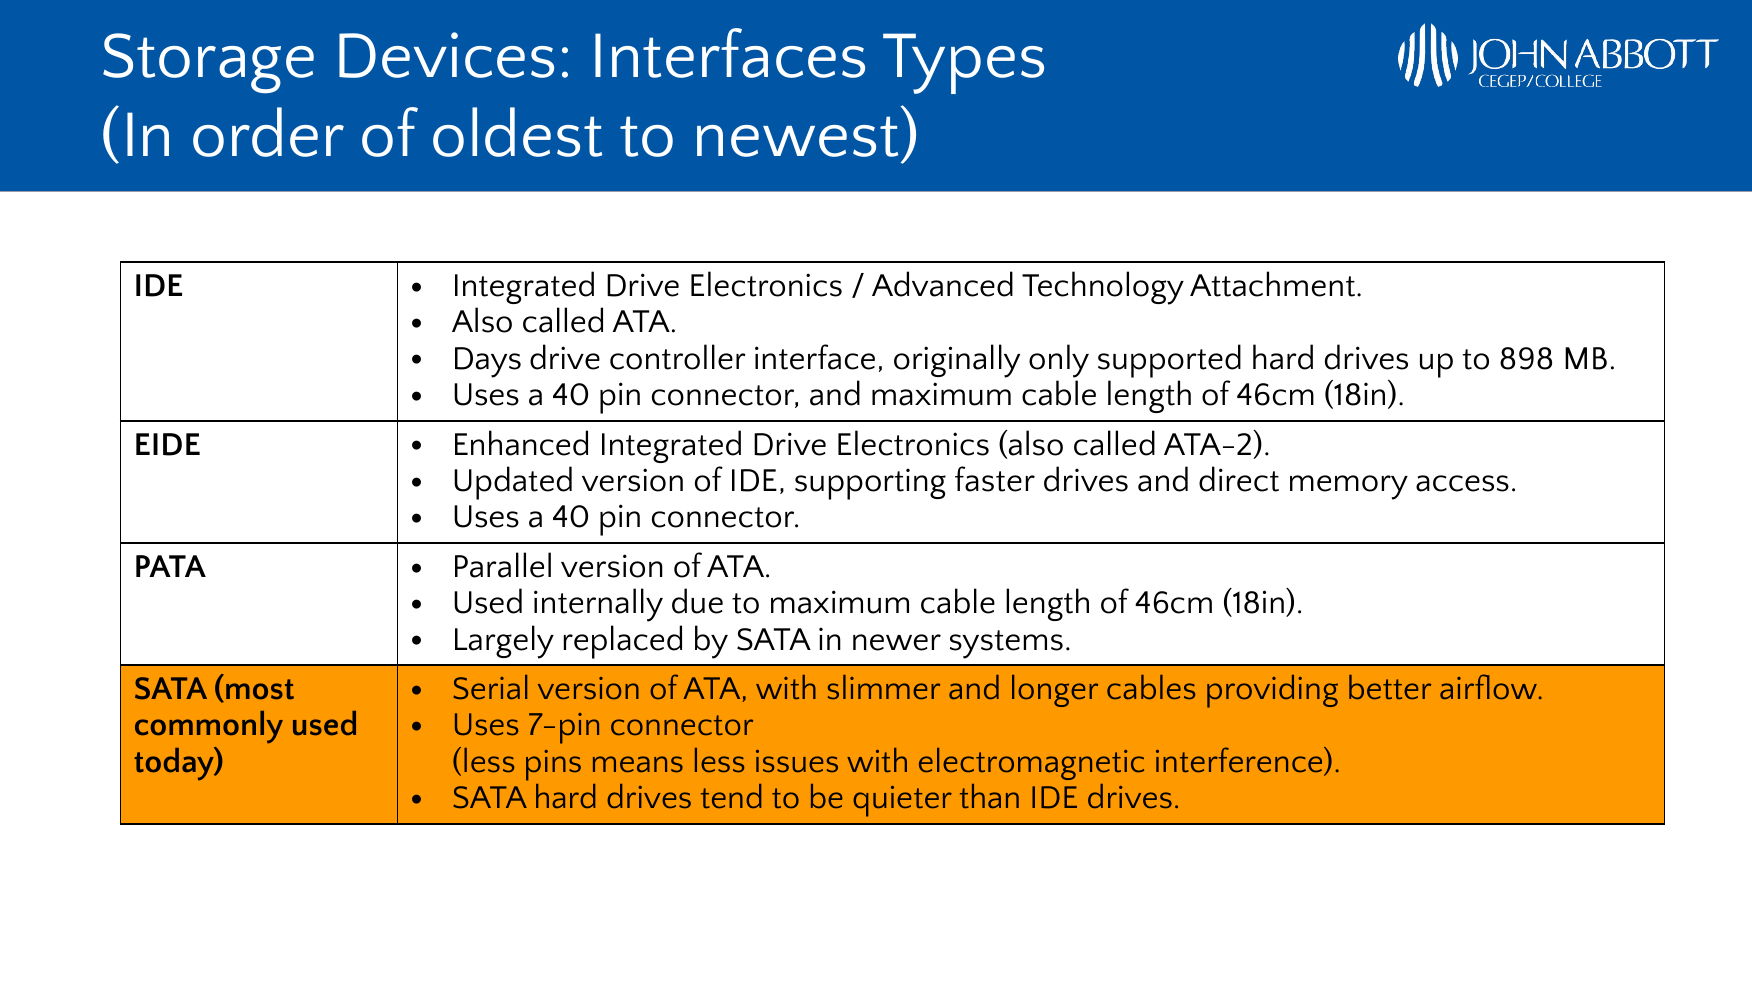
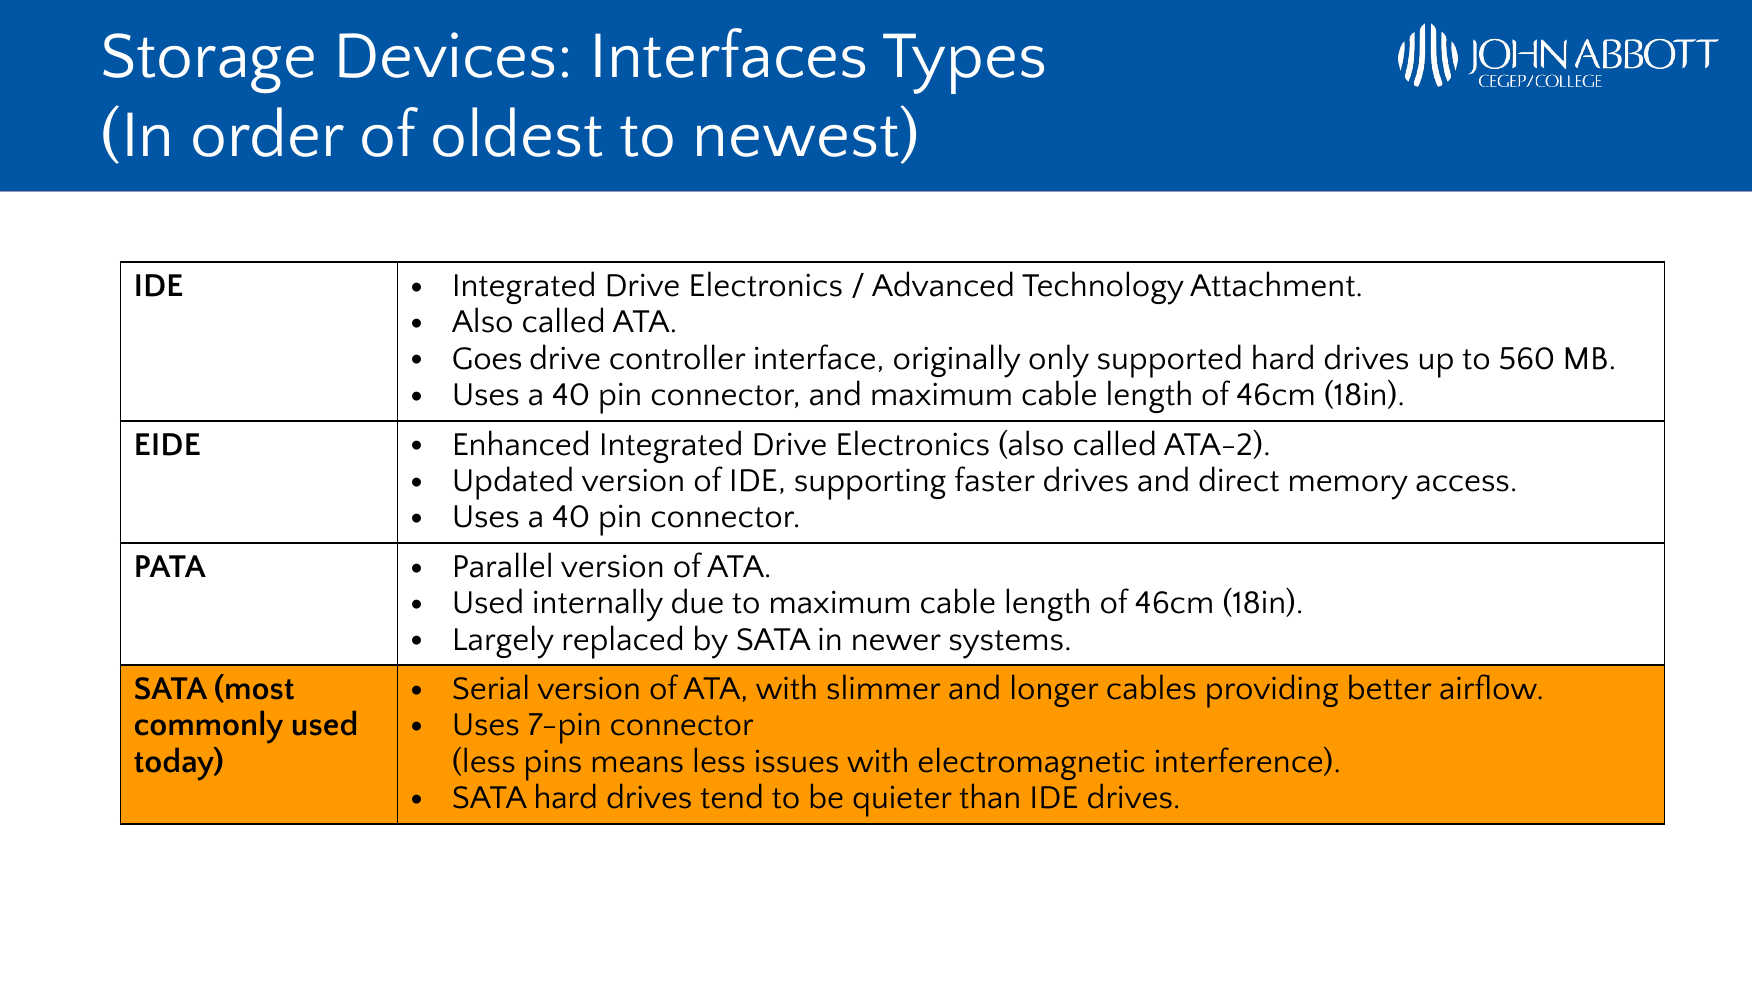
Days: Days -> Goes (487, 359)
898: 898 -> 560 (1527, 359)
